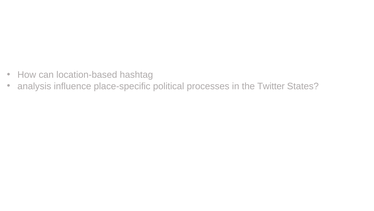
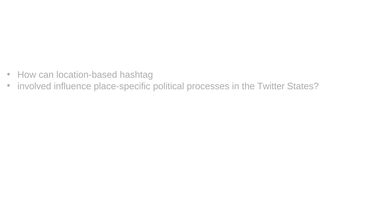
analysis: analysis -> involved (34, 86)
